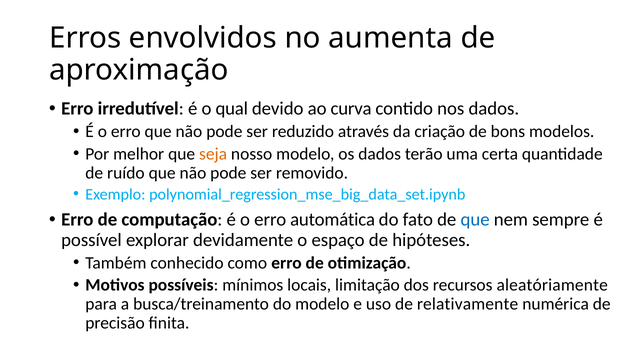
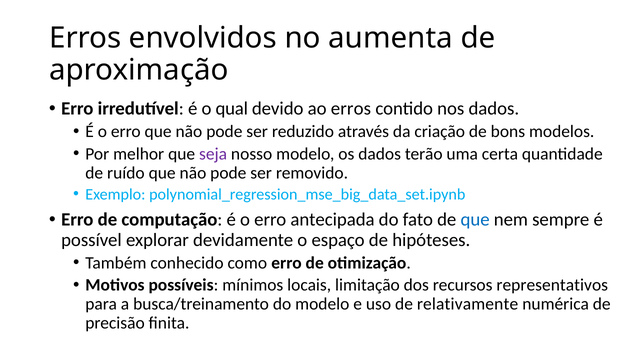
ao curva: curva -> erros (351, 109)
seja colour: orange -> purple (213, 154)
automática: automática -> antecipada (333, 220)
aleatóriamente: aleatóriamente -> representativos (552, 285)
